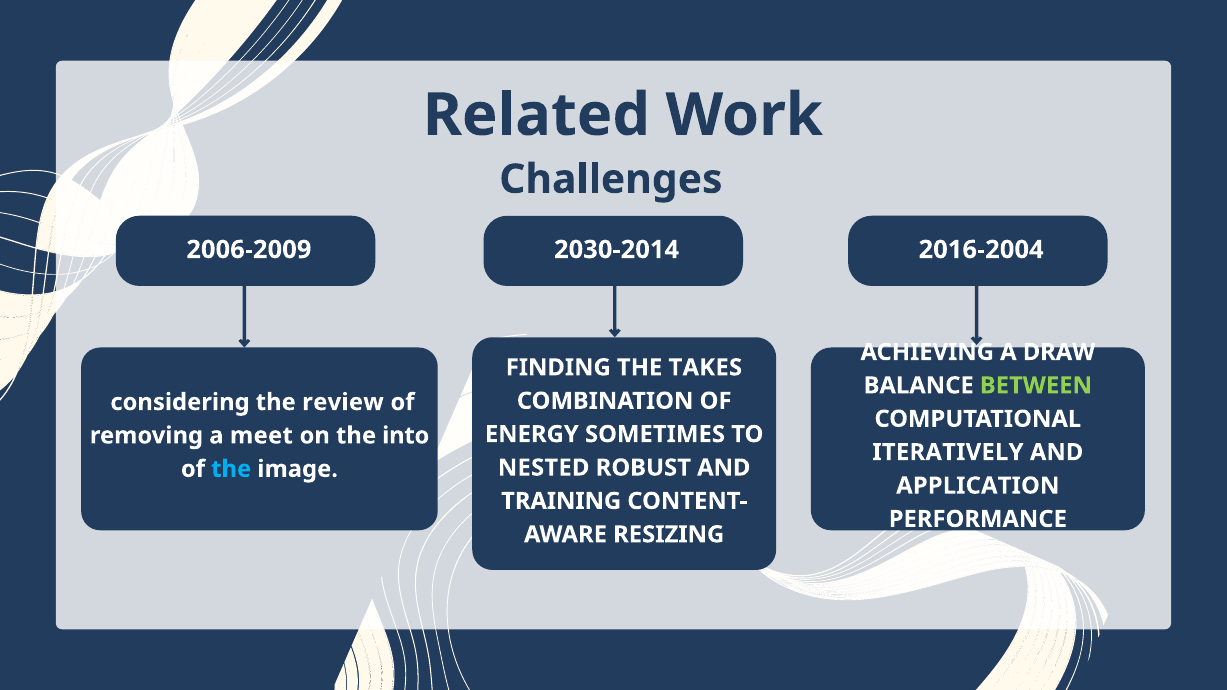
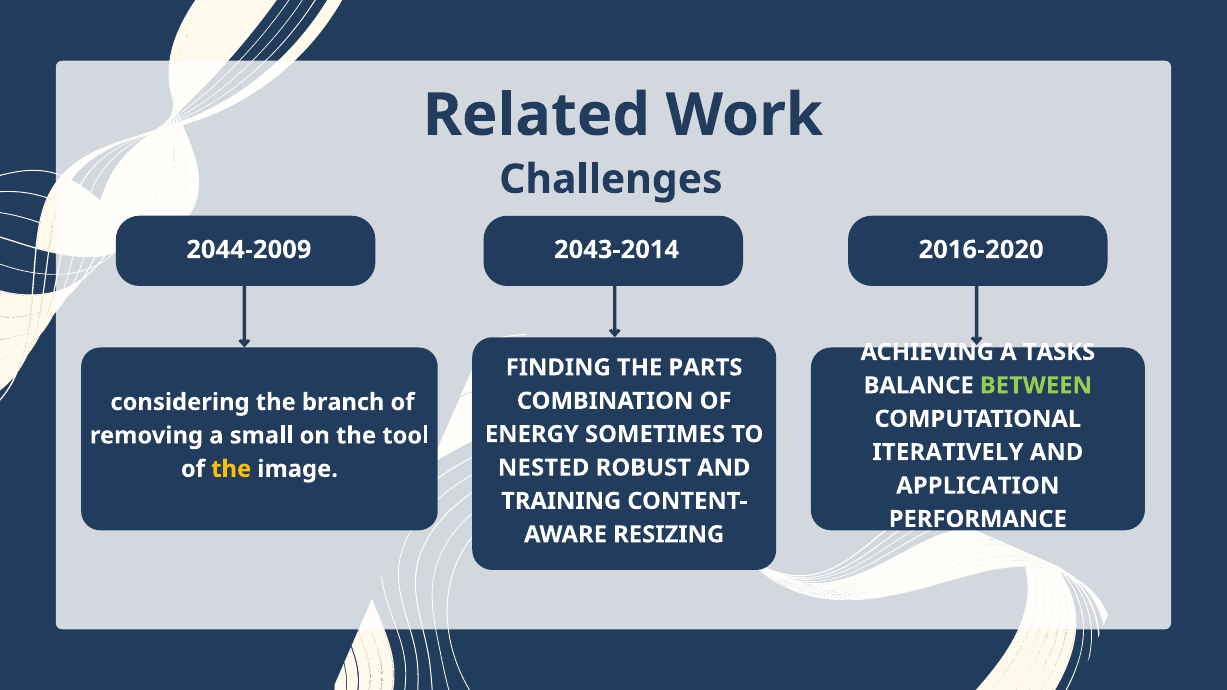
2006-2009: 2006-2009 -> 2044-2009 (249, 250)
2016-2004: 2016-2004 -> 2016-2020 (981, 250)
2030-2014: 2030-2014 -> 2043-2014 (617, 250)
DRAW: DRAW -> TASKS (1059, 352)
TAKES: TAKES -> PARTS (705, 368)
review: review -> branch (343, 402)
meet: meet -> small (262, 436)
into: into -> tool (406, 436)
the colour: light blue -> yellow (231, 469)
